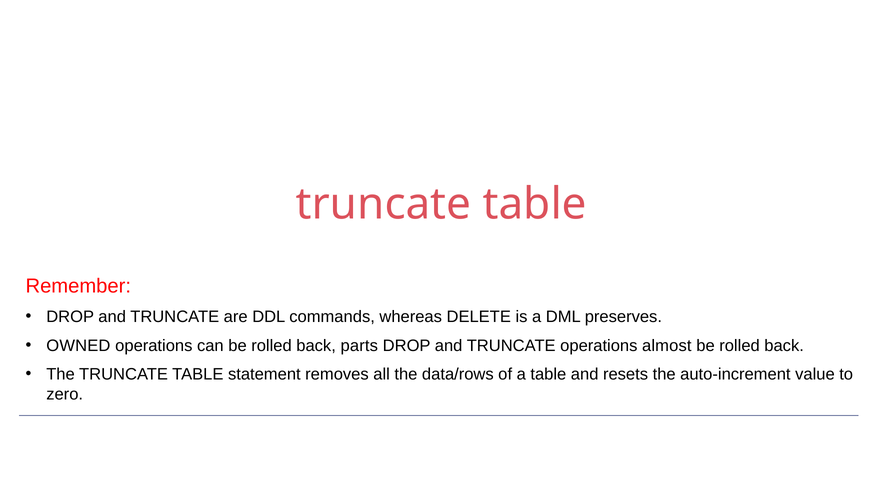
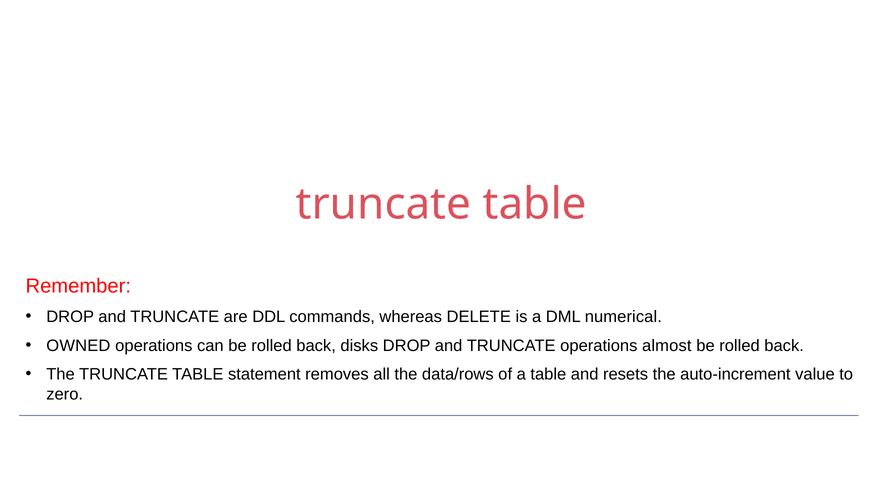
preserves: preserves -> numerical (623, 317)
parts: parts -> disks (359, 345)
